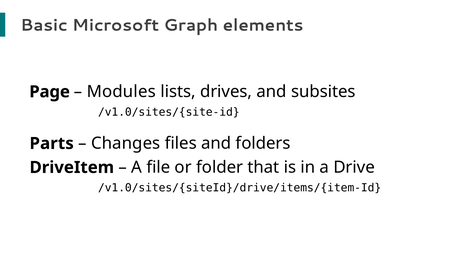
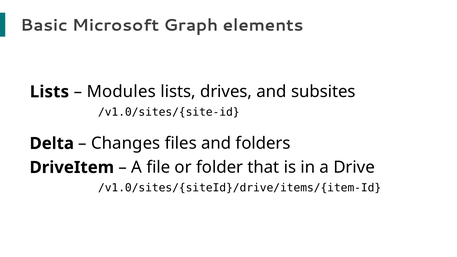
Page: Page -> Lists (49, 92)
Parts: Parts -> Delta (52, 143)
